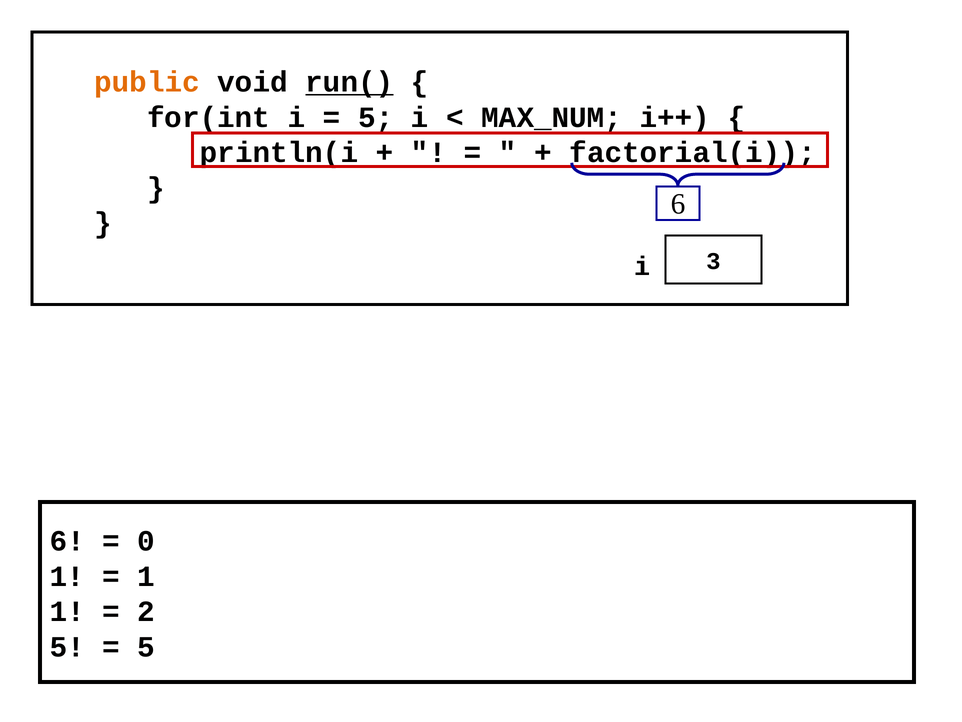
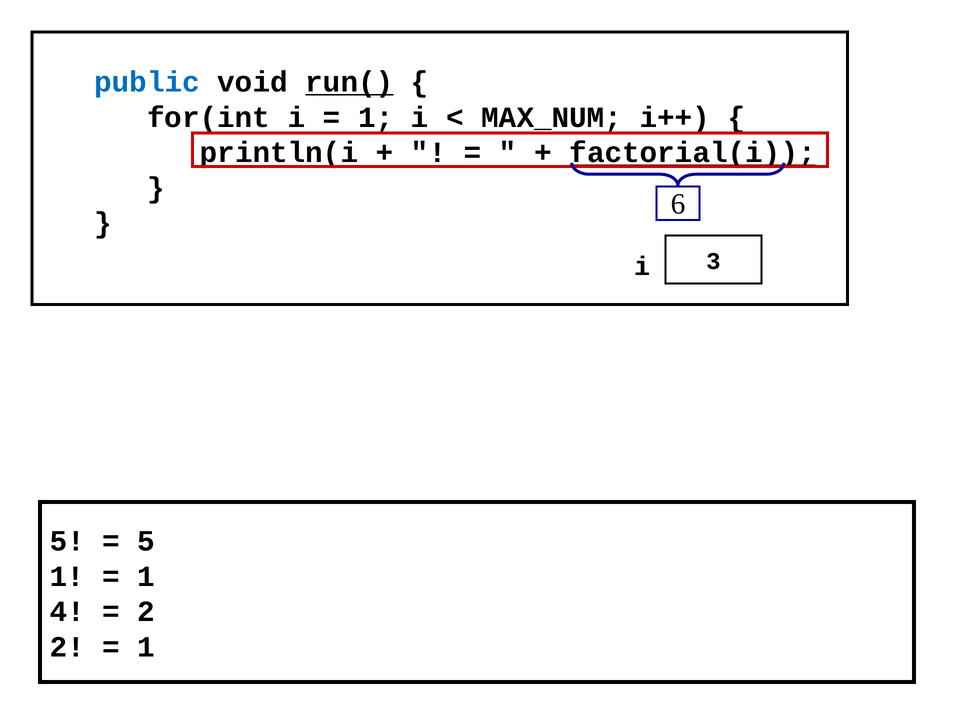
public colour: orange -> blue (147, 82)
5: 5 -> 1 (376, 117)
factorial(i underline: none -> present (693, 153)
6: 6 -> 5 (67, 541)
0: 0 -> 5 (146, 541)
1: 1 -> 4 (67, 611)
5: 5 -> 2 (67, 647)
5: 5 -> 1 (146, 647)
